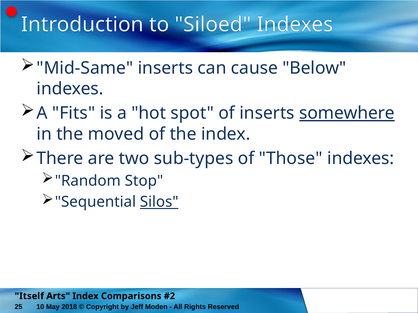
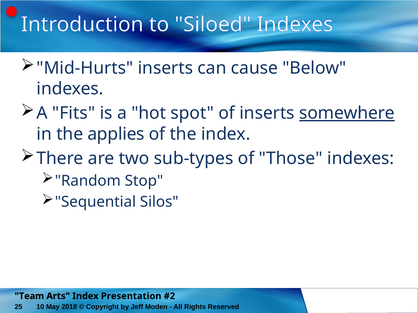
Mid-Same: Mid-Same -> Mid-Hurts (85, 68)
moved: moved -> applies (116, 134)
Silos underline: present -> none (159, 202)
Itself: Itself -> Team (29, 297)
Comparisons: Comparisons -> Presentation (131, 297)
